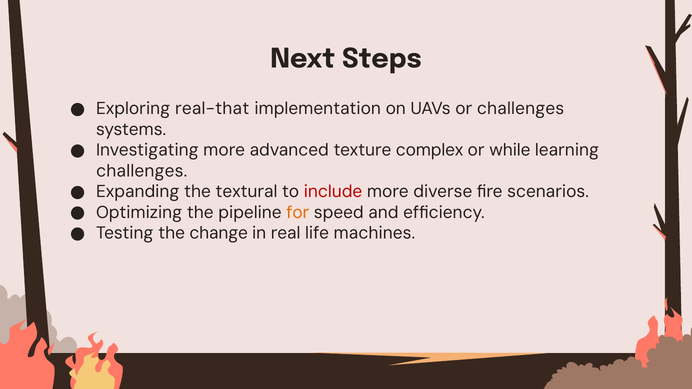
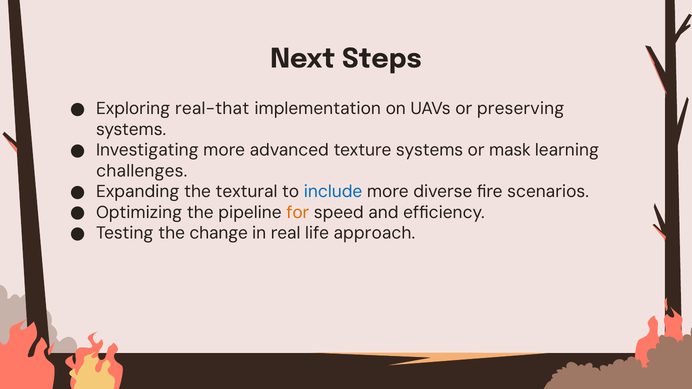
or challenges: challenges -> preserving (521, 109)
texture complex: complex -> systems (430, 150)
while: while -> mask (510, 150)
include colour: red -> blue (333, 192)
machines: machines -> approach (374, 233)
